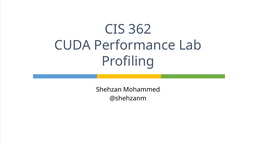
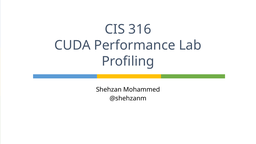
362: 362 -> 316 (140, 29)
